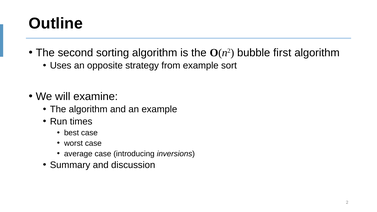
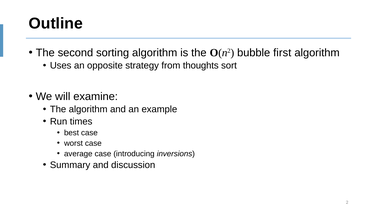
from example: example -> thoughts (201, 66)
